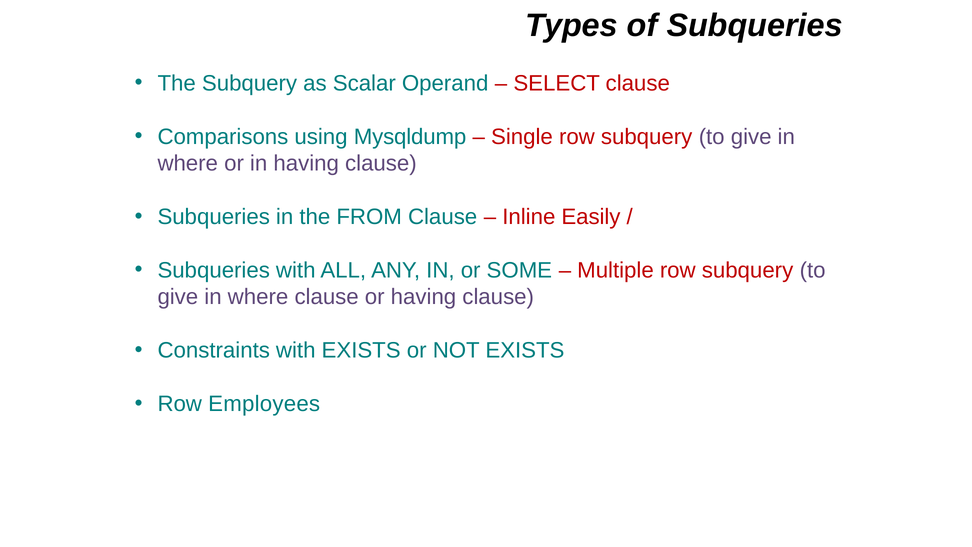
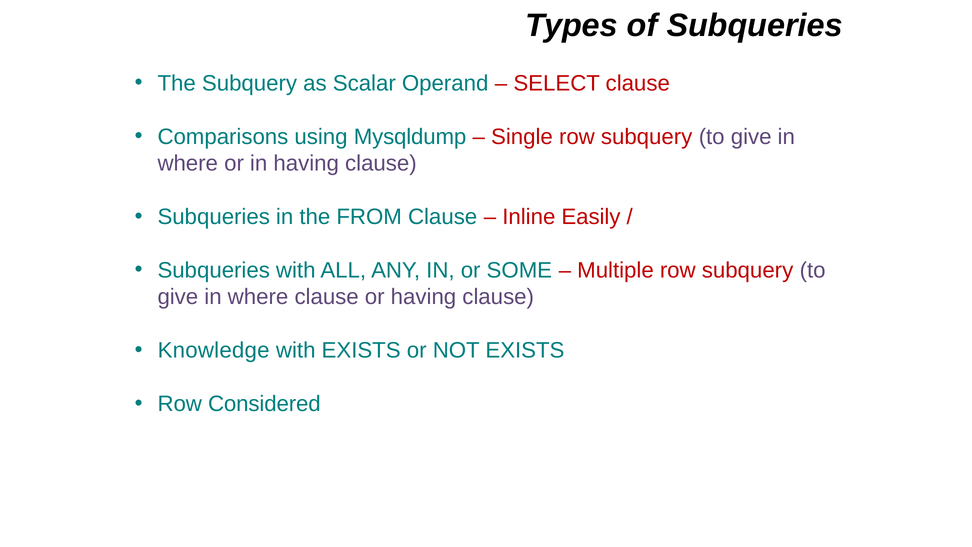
Constraints: Constraints -> Knowledge (214, 350)
Employees: Employees -> Considered (264, 404)
